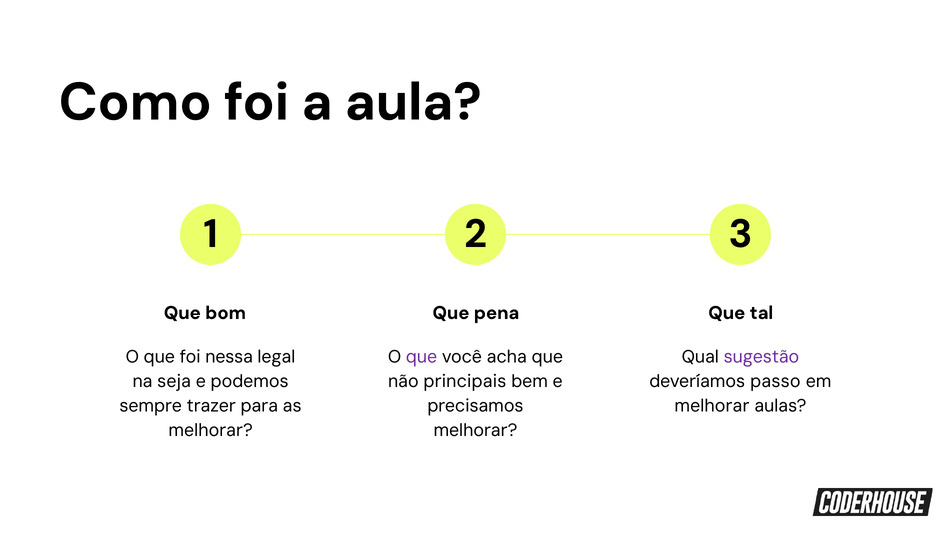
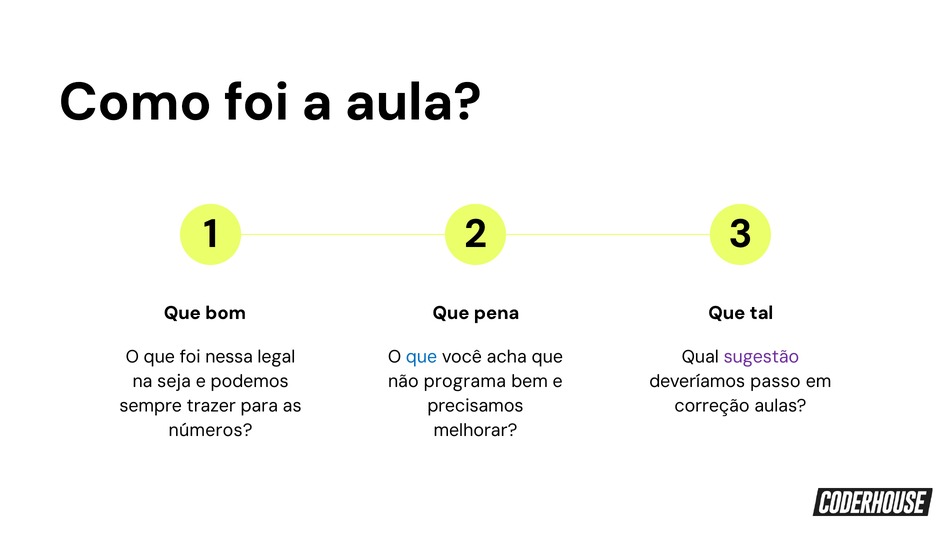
que colour: purple -> blue (422, 357)
principais: principais -> programa (465, 381)
melhorar: melhorar -> correção (712, 406)
melhorar: melhorar -> números (211, 430)
